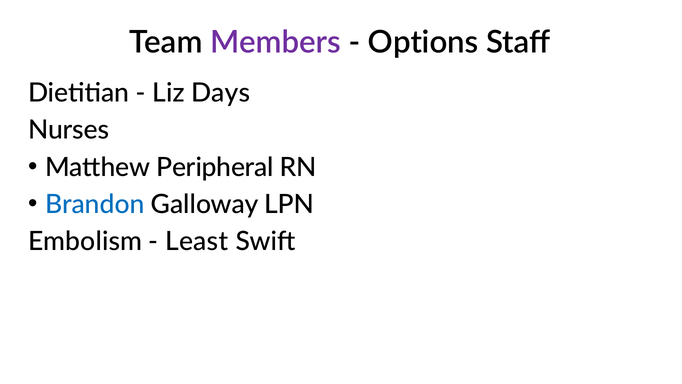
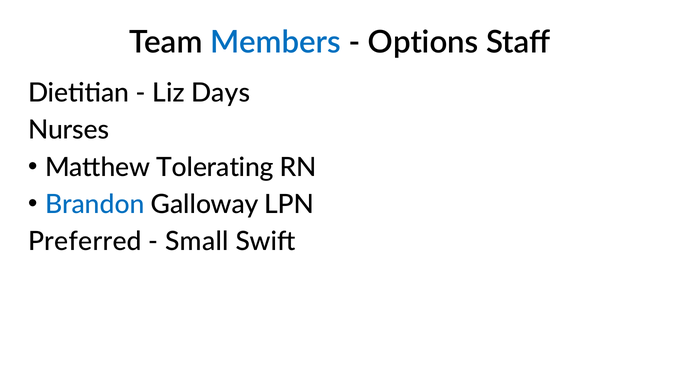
Members colour: purple -> blue (276, 42)
Peripheral: Peripheral -> Tolerating (215, 167)
Embolism: Embolism -> Preferred (85, 241)
Least: Least -> Small (197, 241)
